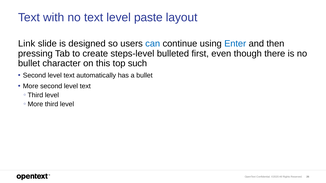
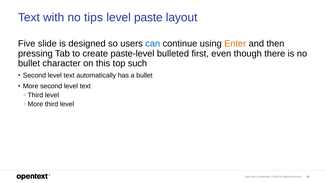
no text: text -> tips (93, 18)
Link: Link -> Five (27, 44)
Enter colour: blue -> orange (235, 44)
steps-level: steps-level -> paste-level (132, 54)
